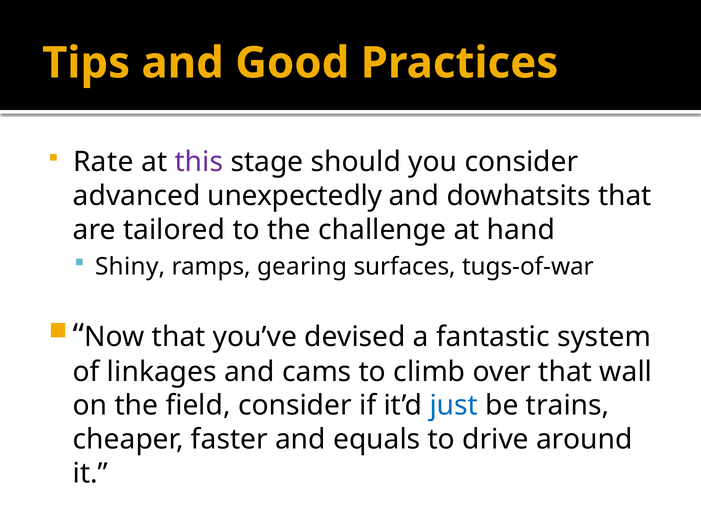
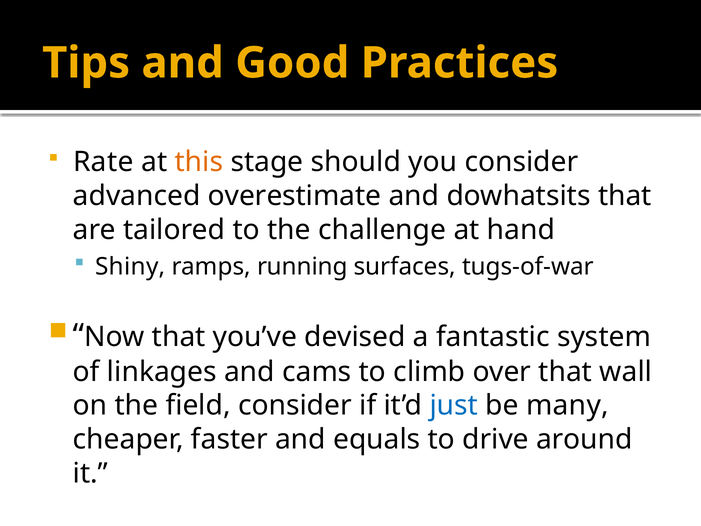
this colour: purple -> orange (199, 162)
unexpectedly: unexpectedly -> overestimate (295, 196)
gearing: gearing -> running (302, 267)
trains: trains -> many (567, 405)
